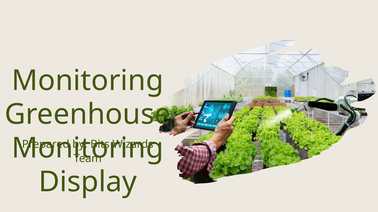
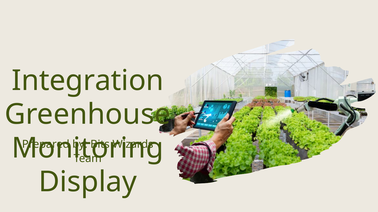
Monitoring: Monitoring -> Integration (88, 81)
